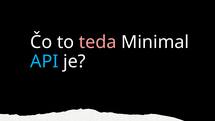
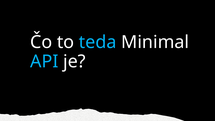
teda colour: pink -> light blue (98, 42)
